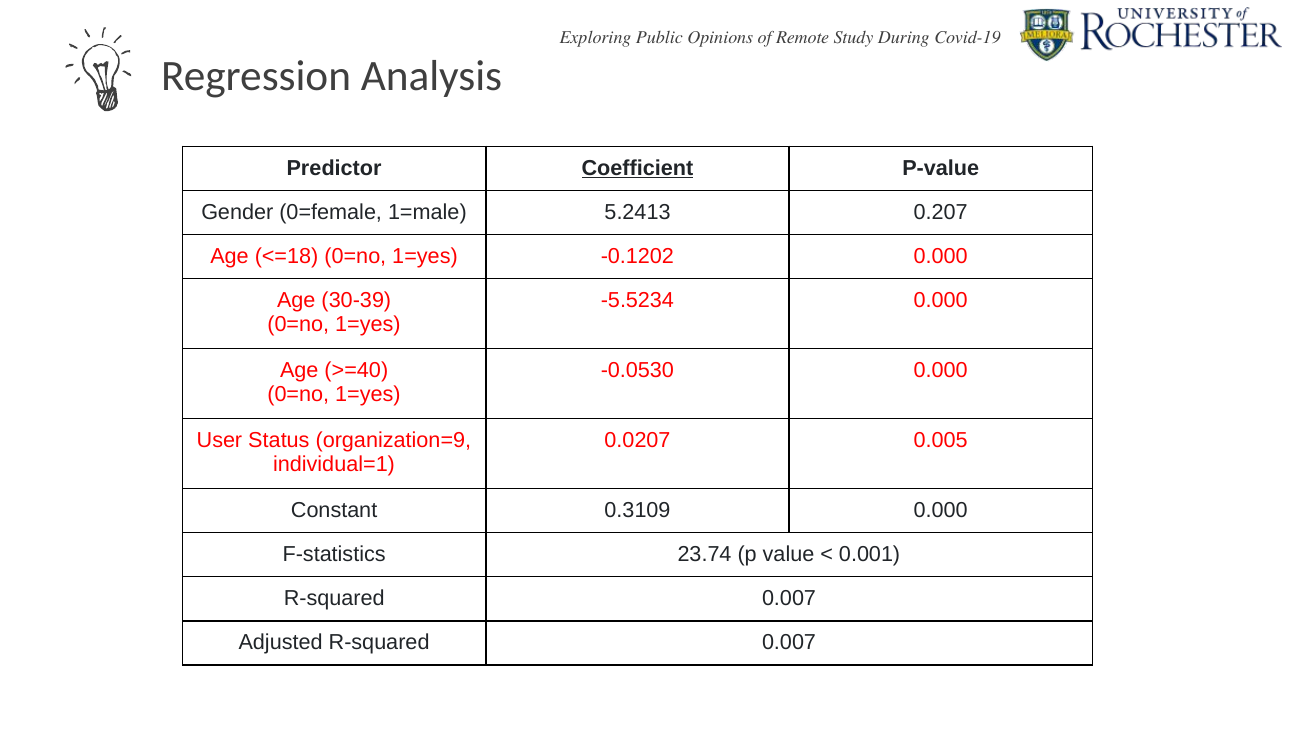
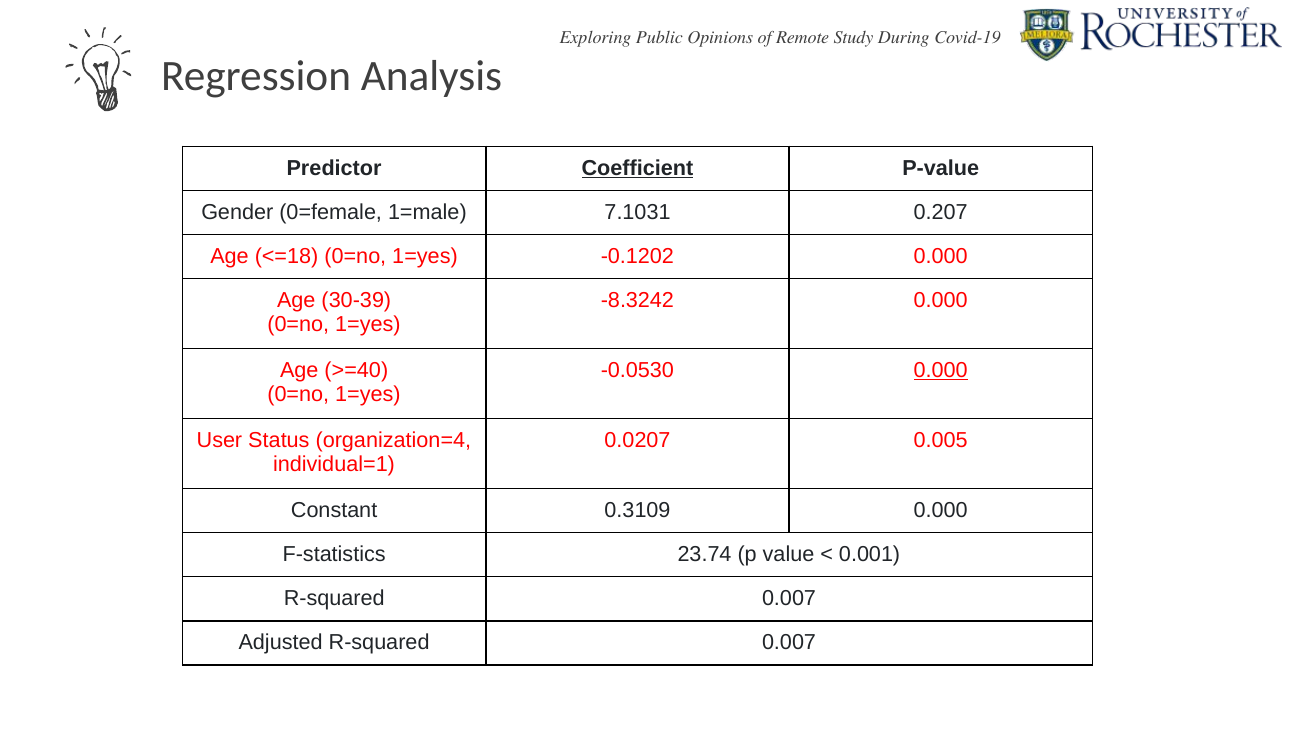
5.2413: 5.2413 -> 7.1031 (638, 212)
-5.5234: -5.5234 -> -8.3242 (637, 300)
0.000 underline: none -> present (941, 370)
organization=9: organization=9 -> organization=4 (393, 440)
